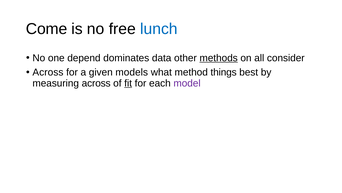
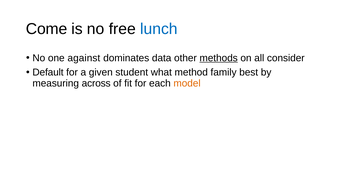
depend: depend -> against (84, 58)
Across: Across -> Default (48, 72)
models: models -> student (132, 72)
things: things -> family (224, 72)
fit underline: present -> none (128, 83)
model colour: purple -> orange (187, 83)
